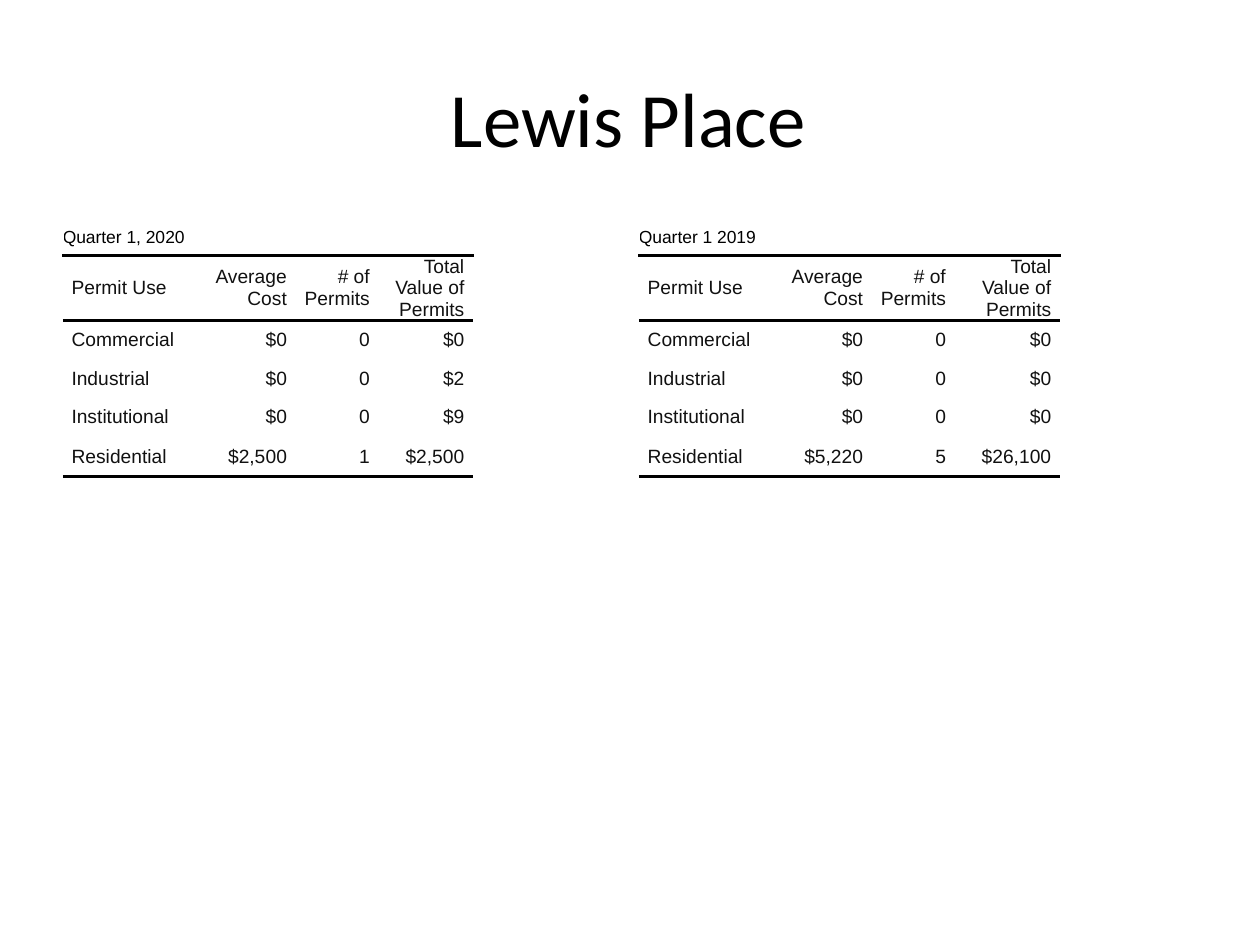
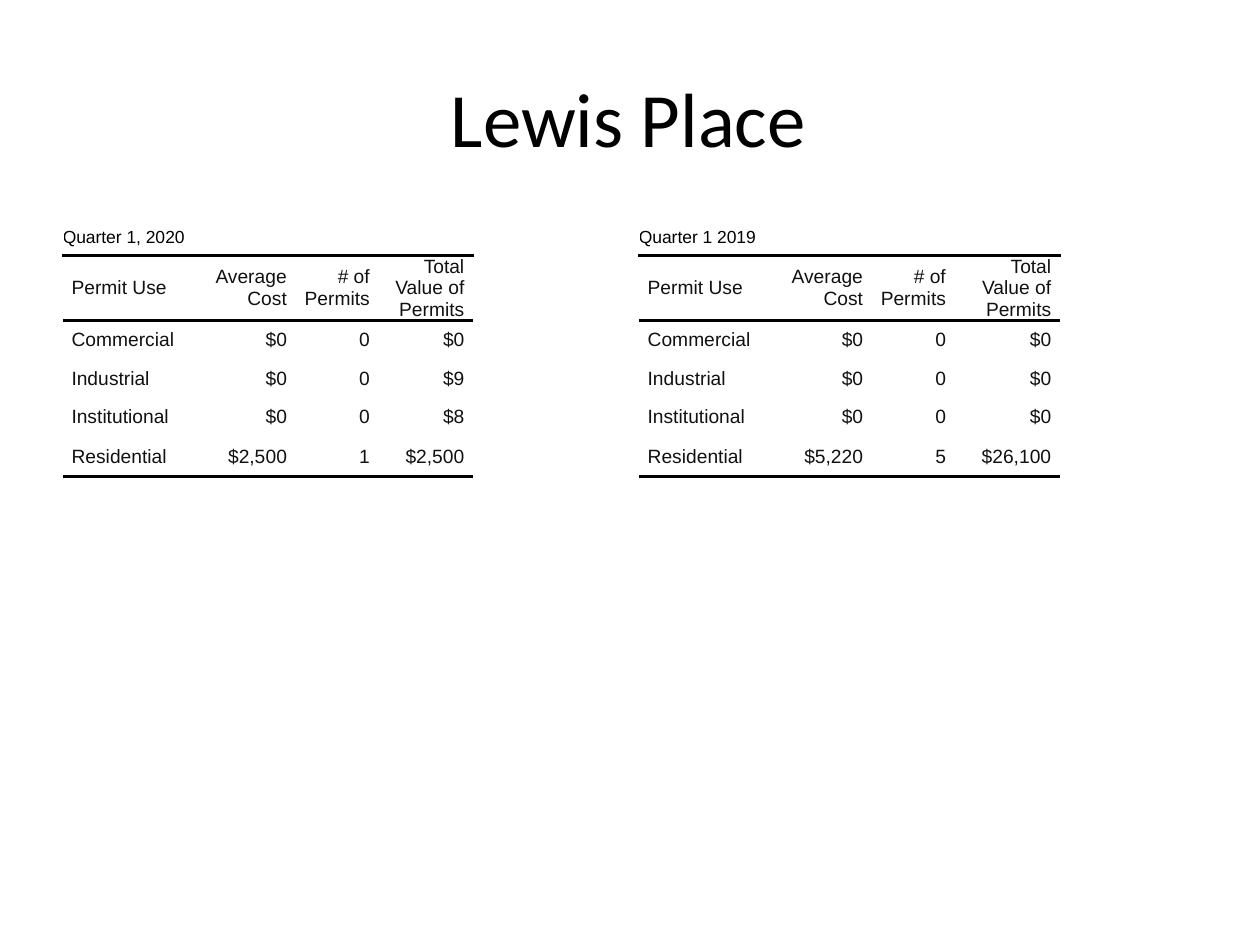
$2: $2 -> $9 (454, 379)
$9: $9 -> $8 (454, 417)
